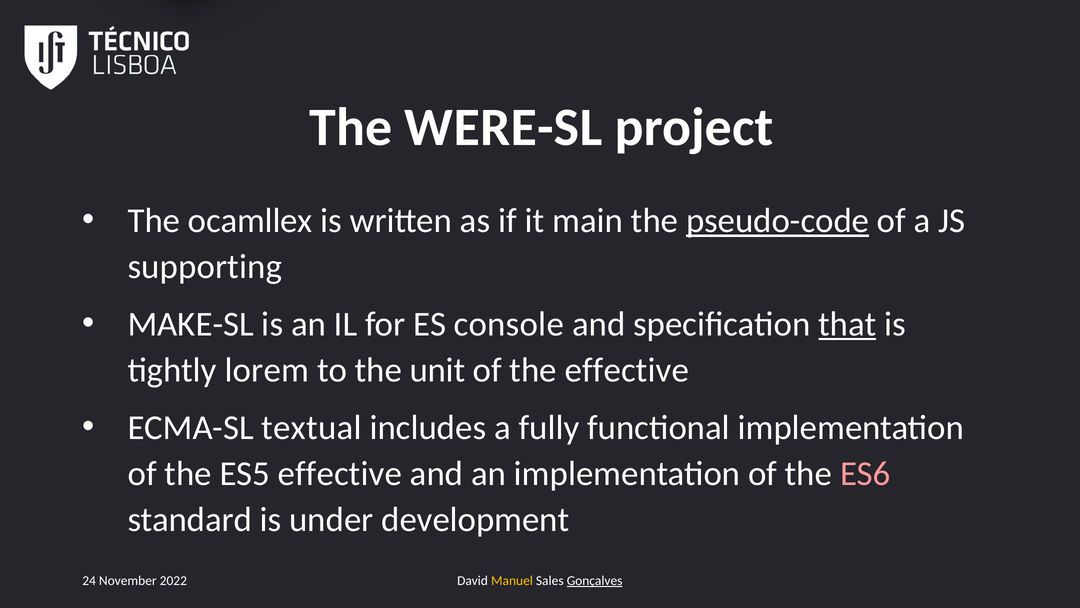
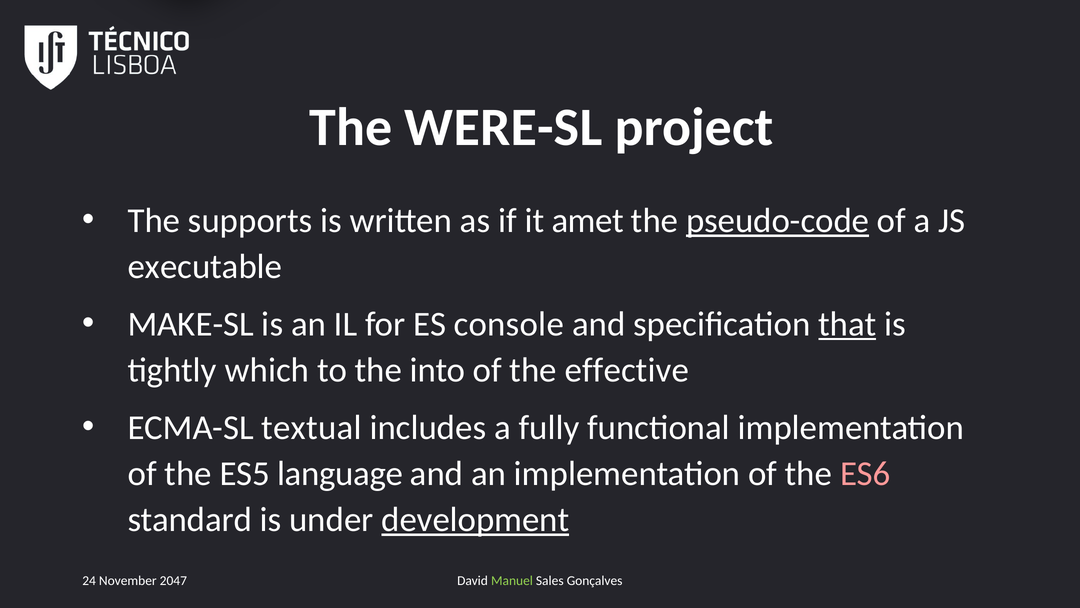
ocamllex: ocamllex -> supports (250, 221)
main: main -> amet (588, 221)
supporting: supporting -> executable (205, 267)
lorem: lorem -> which (267, 370)
unit: unit -> into (438, 370)
ES5 effective: effective -> language (340, 473)
development underline: none -> present (475, 519)
2022: 2022 -> 2047 (173, 580)
Manuel colour: yellow -> light green (512, 580)
Gonçalves underline: present -> none (595, 580)
